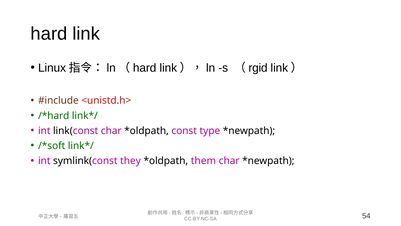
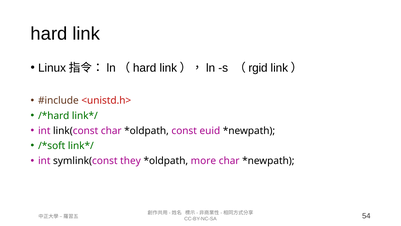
type: type -> euid (210, 130)
them: them -> more (203, 160)
